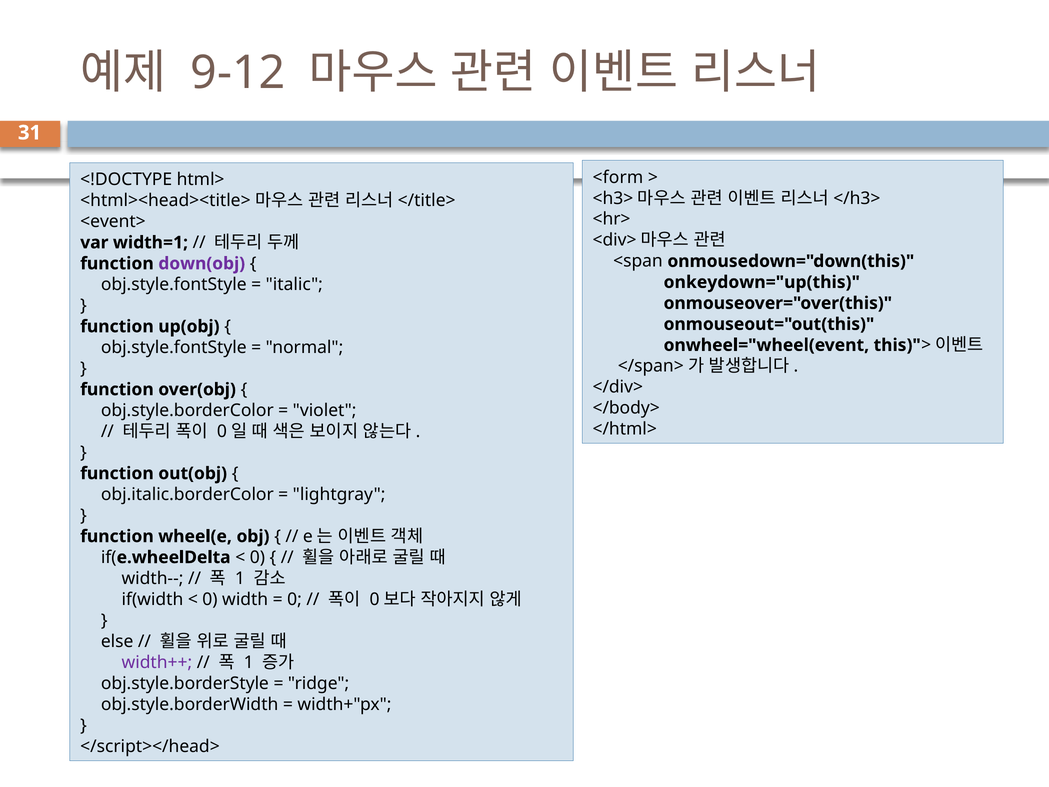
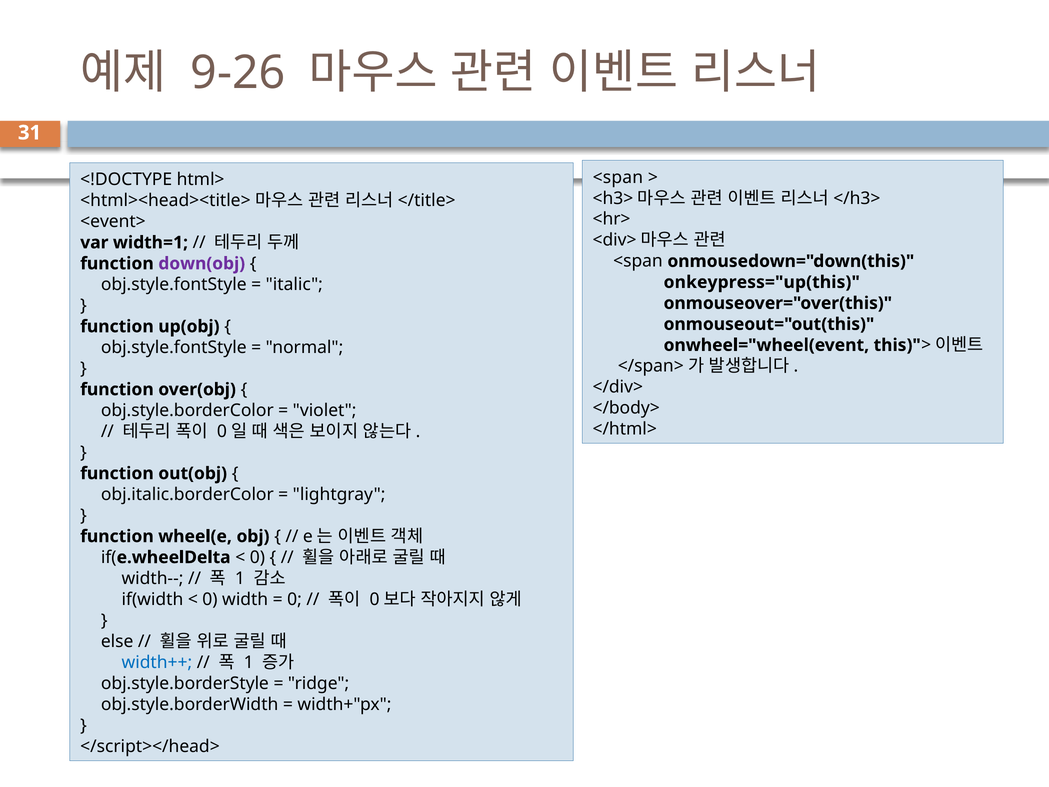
9-12: 9-12 -> 9-26 (238, 73)
<form: <form -> <span (618, 177)
onkeydown="up(this: onkeydown="up(this -> onkeypress="up(this (762, 282)
width++ colour: purple -> blue (157, 662)
